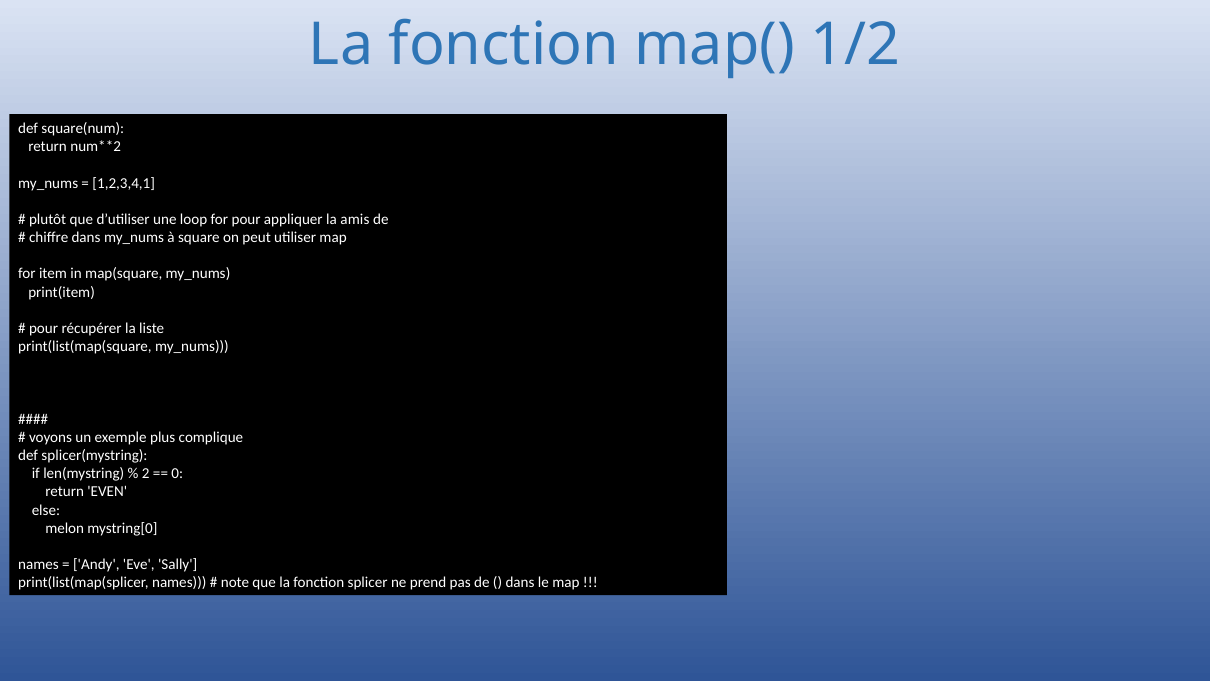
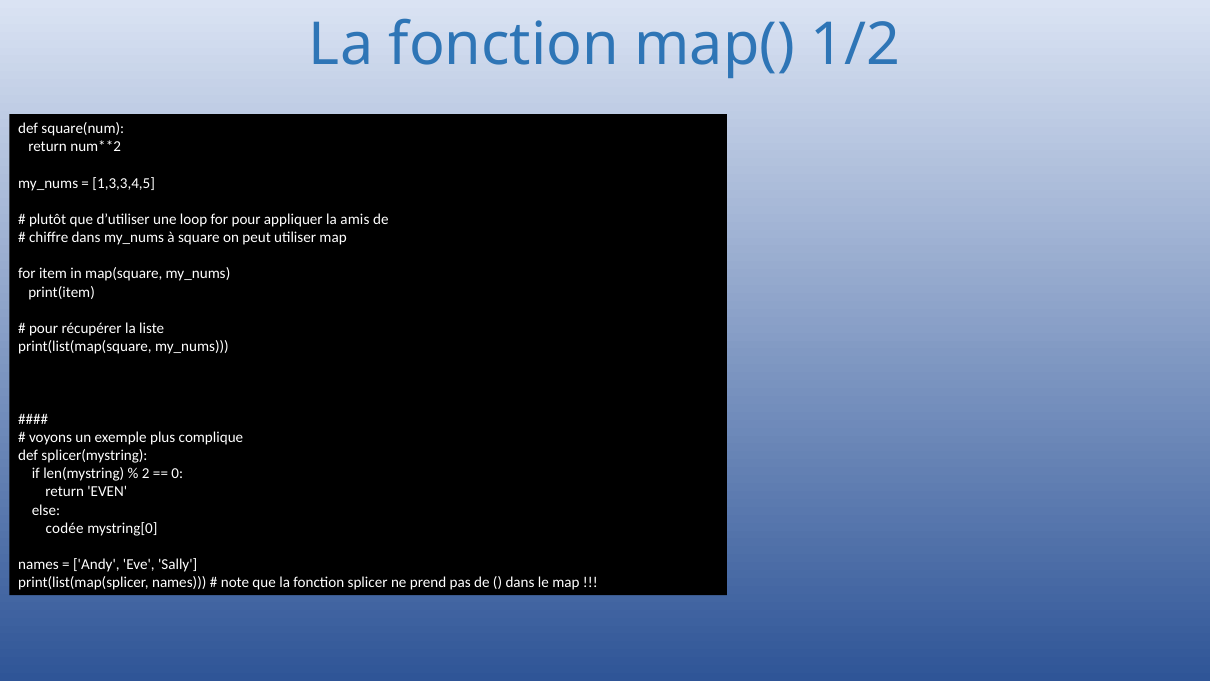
1,2,3,4,1: 1,2,3,4,1 -> 1,3,3,4,5 (124, 183)
melon: melon -> codée (65, 528)
